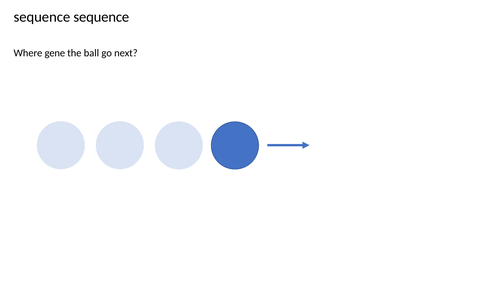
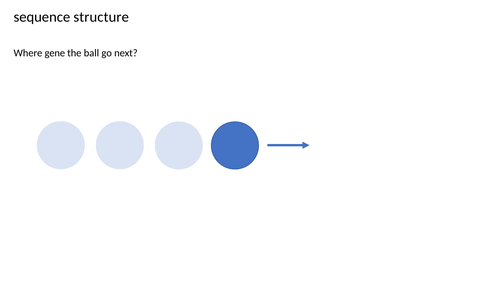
sequence sequence: sequence -> structure (101, 17)
